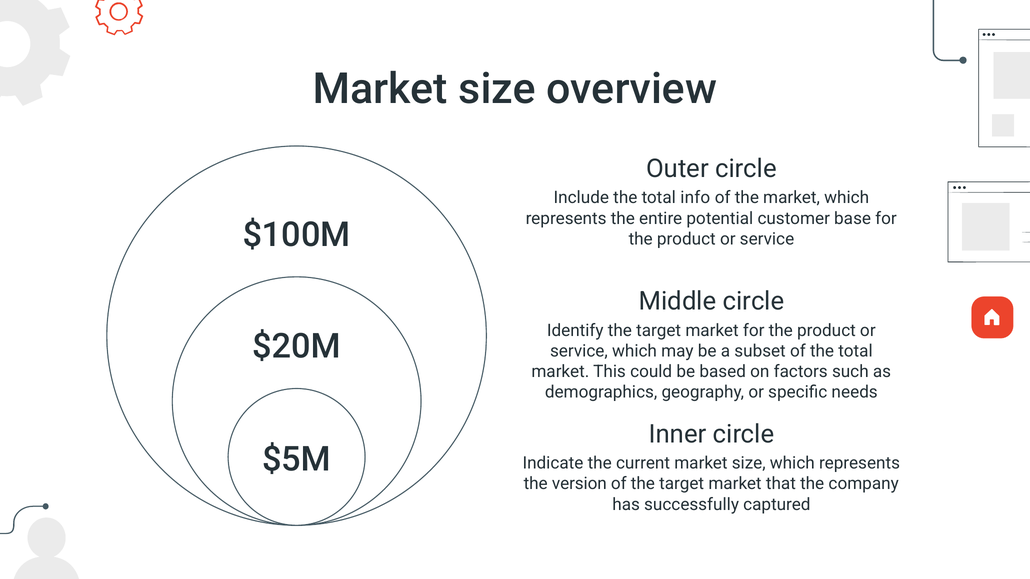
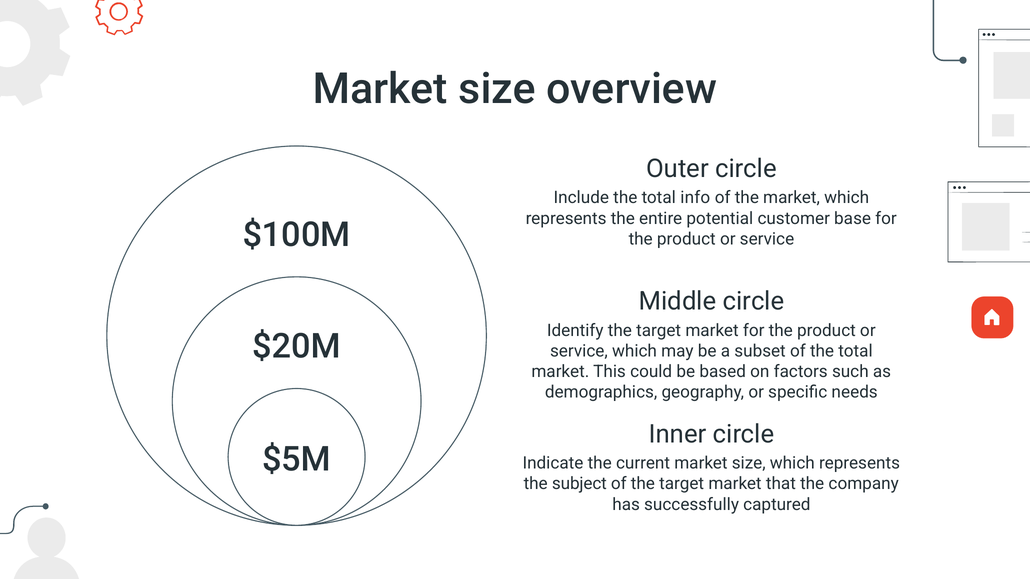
version: version -> subject (579, 484)
